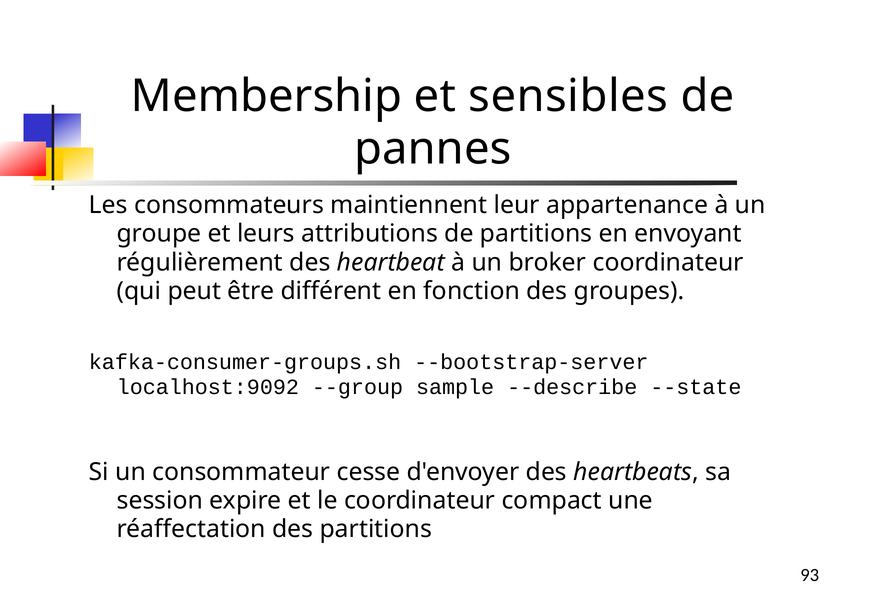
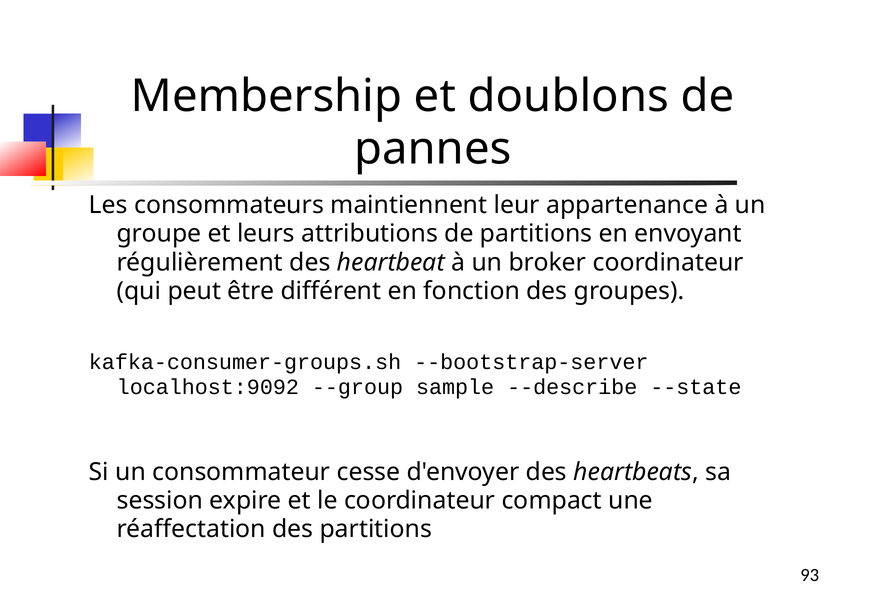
sensibles: sensibles -> doublons (568, 96)
